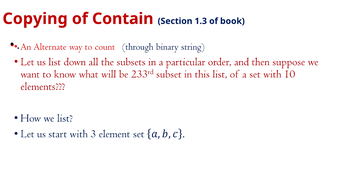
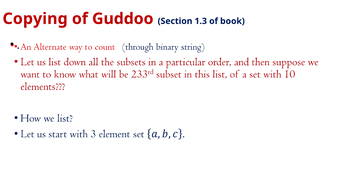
Contain: Contain -> Guddoo (123, 19)
